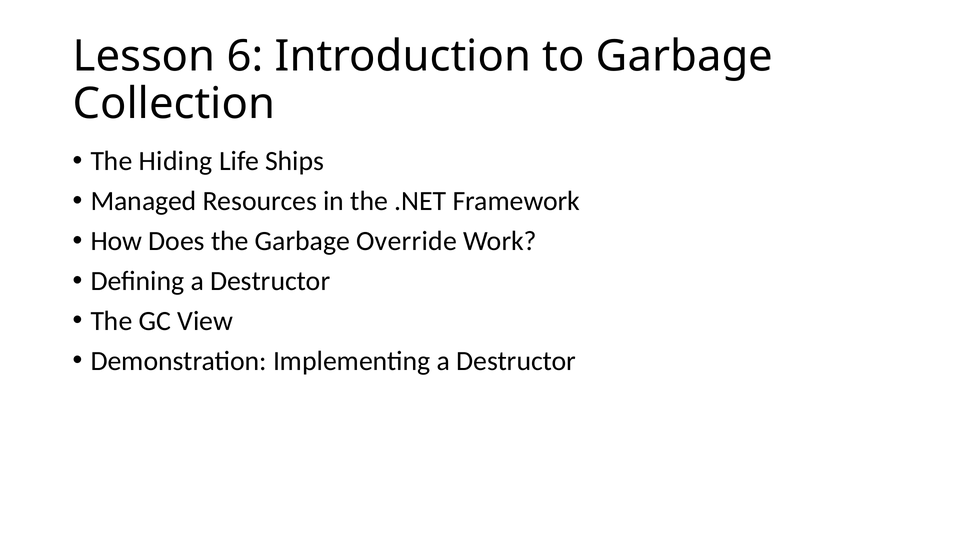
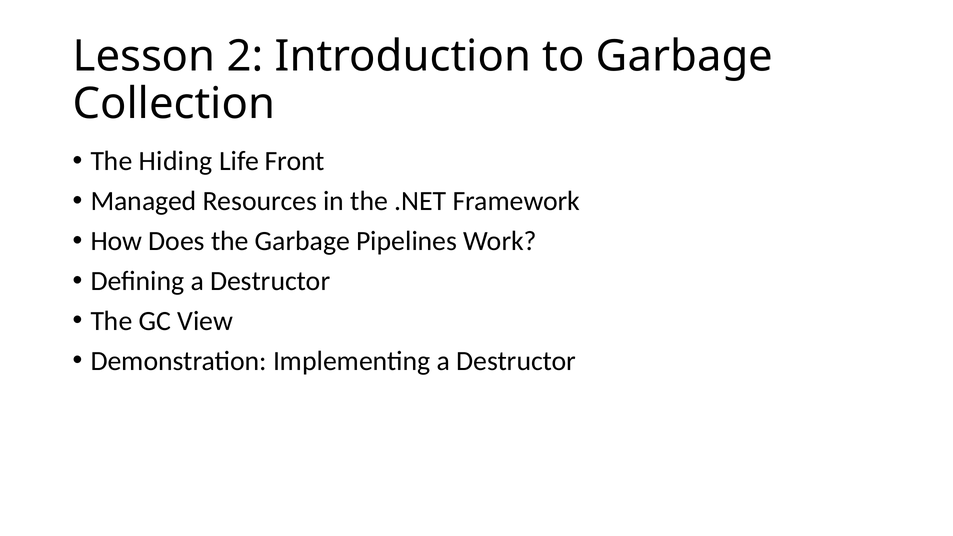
6: 6 -> 2 (245, 56)
Ships: Ships -> Front (295, 161)
Override: Override -> Pipelines (407, 241)
